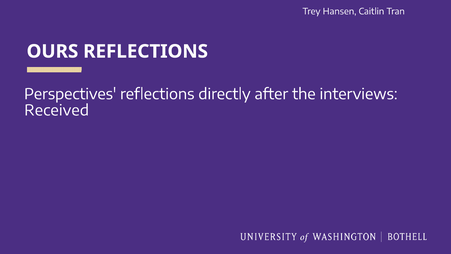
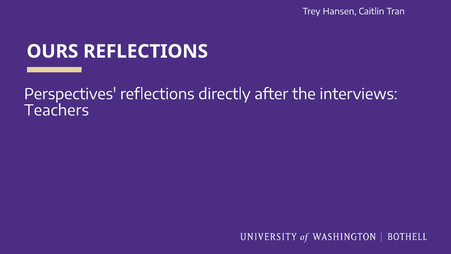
Received: Received -> Teachers (57, 110)
